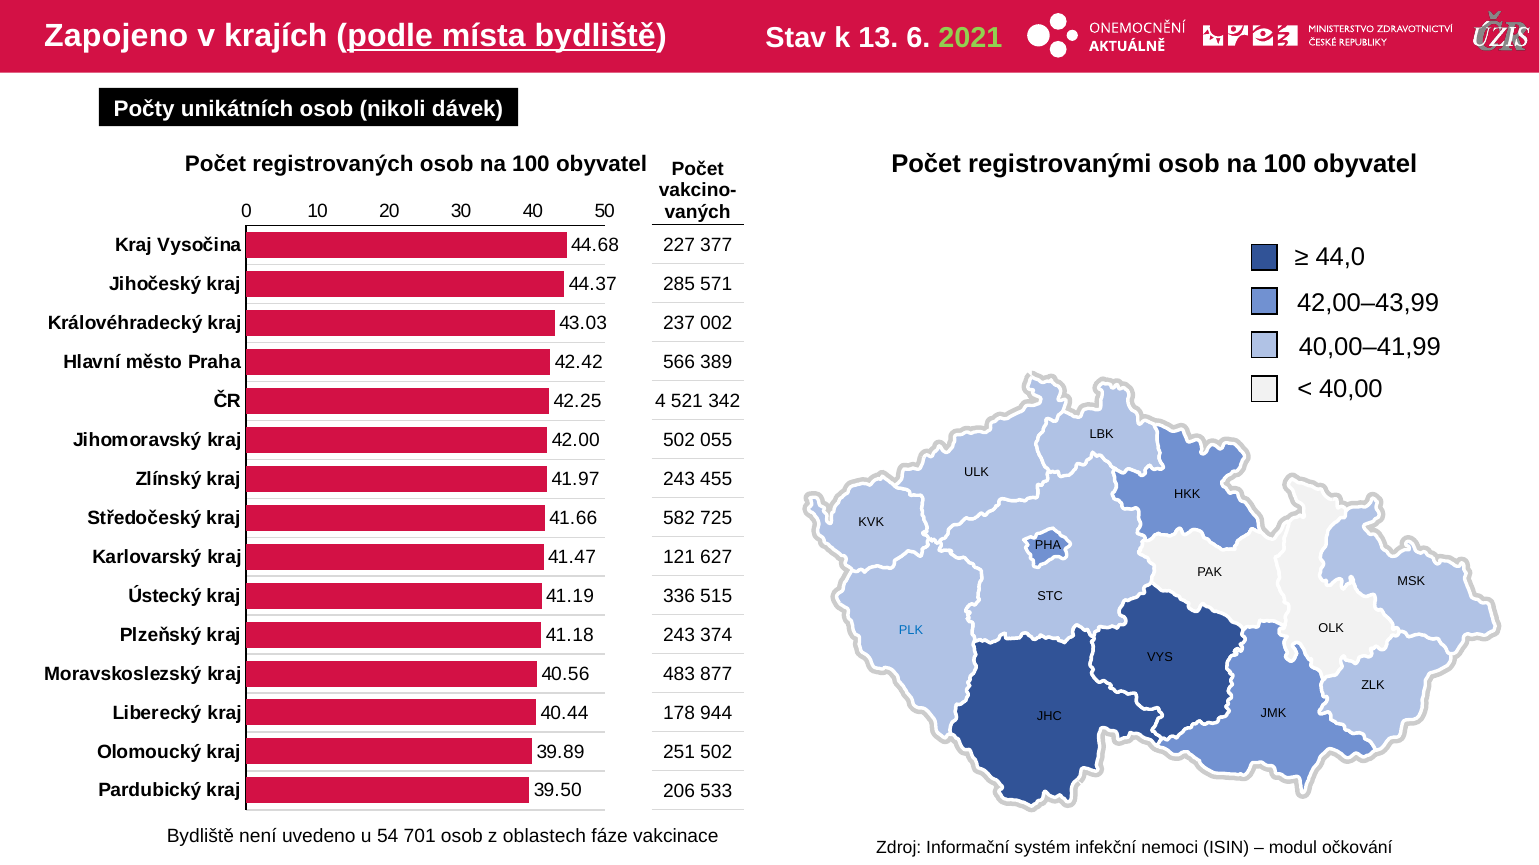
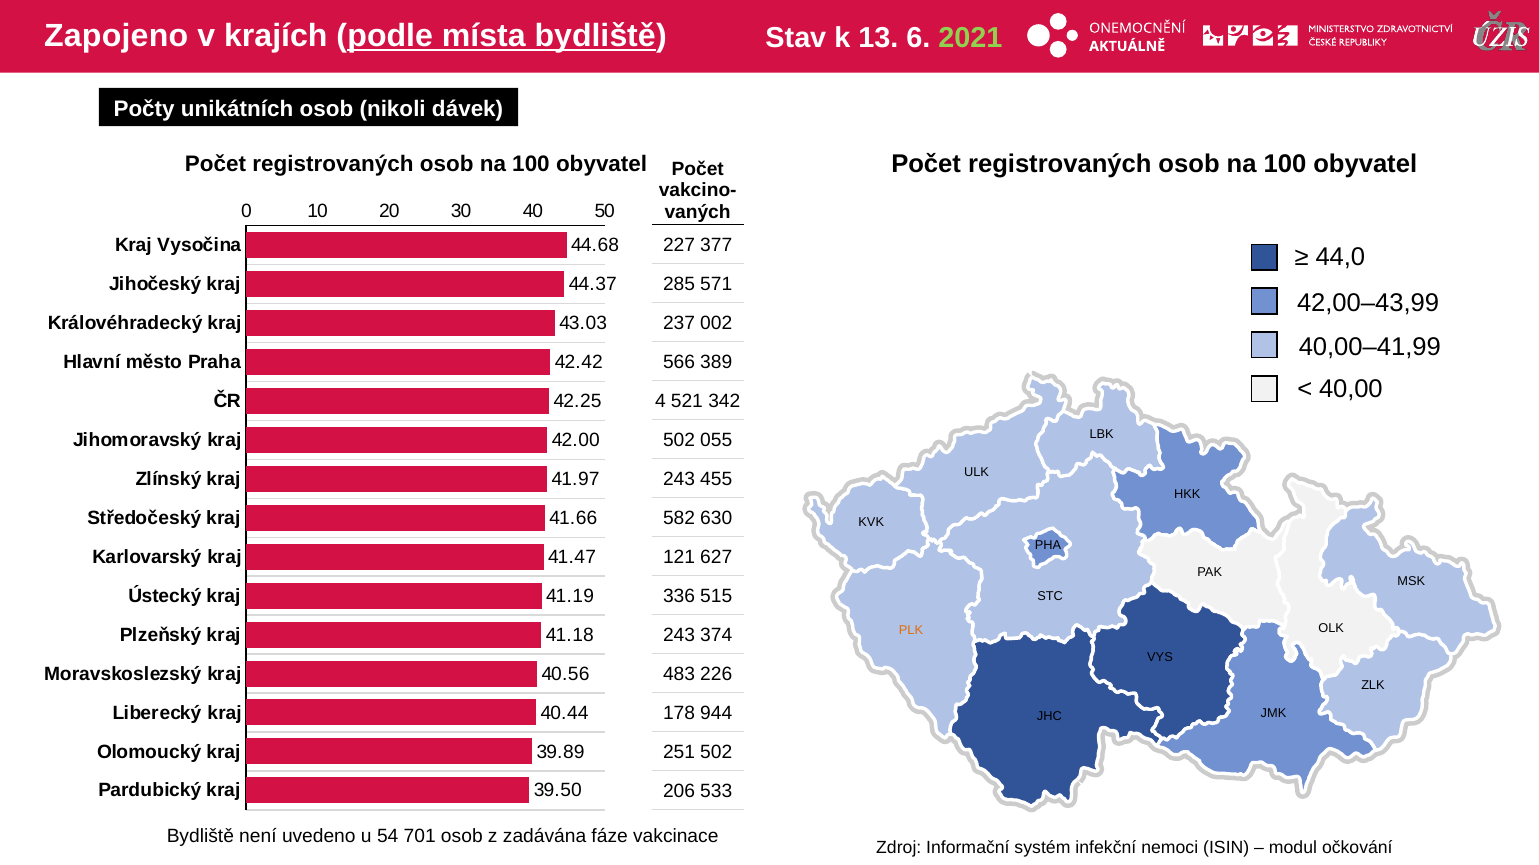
registrovanými: registrovanými -> registrovaných (1060, 164)
725: 725 -> 630 (716, 518)
PLK colour: blue -> orange (911, 631)
877: 877 -> 226 (716, 674)
oblastech: oblastech -> zadávána (545, 837)
